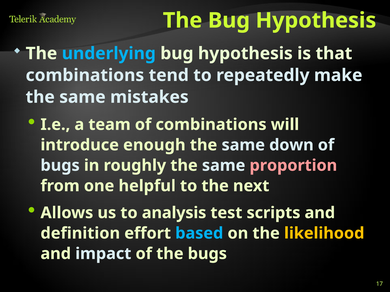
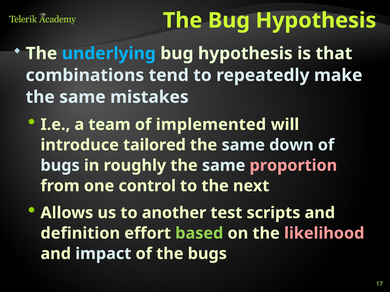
of combinations: combinations -> implemented (211, 125)
enough: enough -> tailored (154, 145)
helpful: helpful -> control (147, 186)
analysis: analysis -> another (174, 213)
based colour: light blue -> light green (199, 234)
likelihood colour: yellow -> pink (324, 234)
